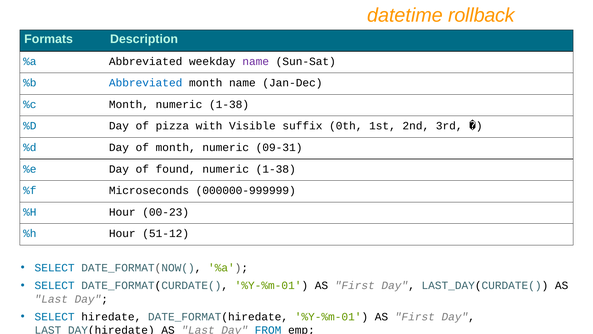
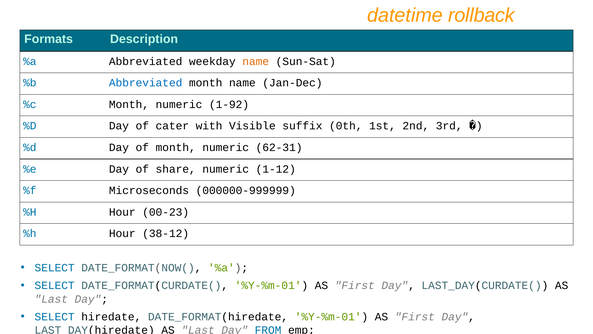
name colour: purple -> orange (256, 61)
Month numeric 1-38: 1-38 -> 1-92 (229, 104)
pizza: pizza -> cater (172, 126)
09-31: 09-31 -> 62-31 (279, 147)
found: found -> share (176, 169)
1-38: 1-38 -> 1-12 (276, 169)
51-12: 51-12 -> 38-12 (166, 233)
